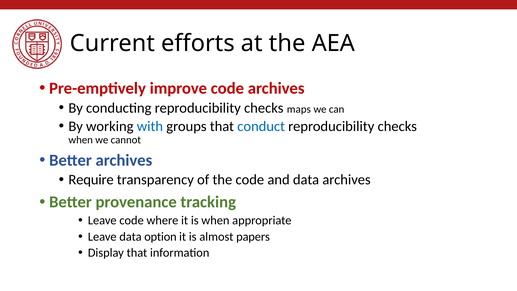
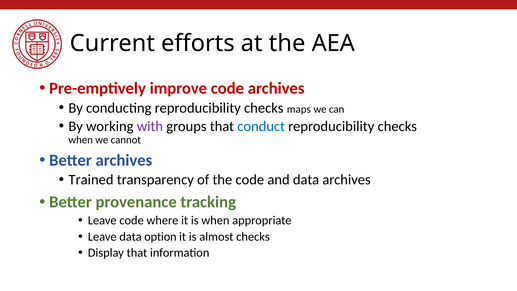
with colour: blue -> purple (150, 126)
Require: Require -> Trained (91, 180)
almost papers: papers -> checks (253, 236)
